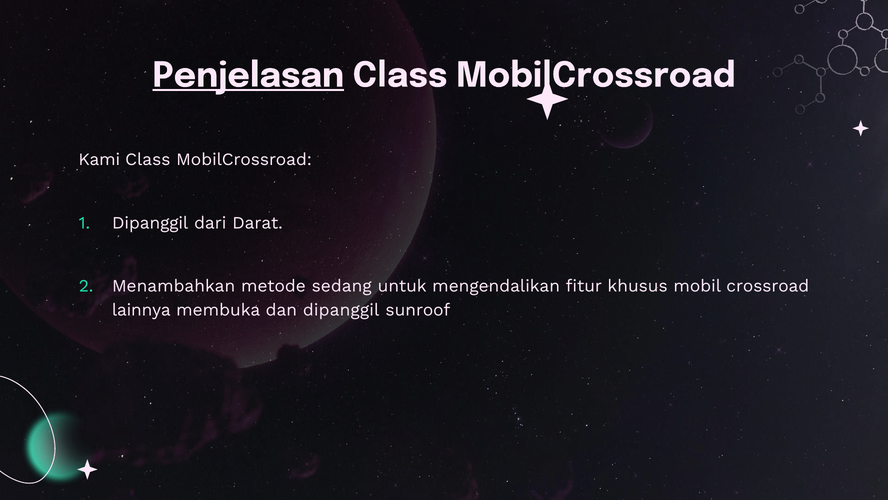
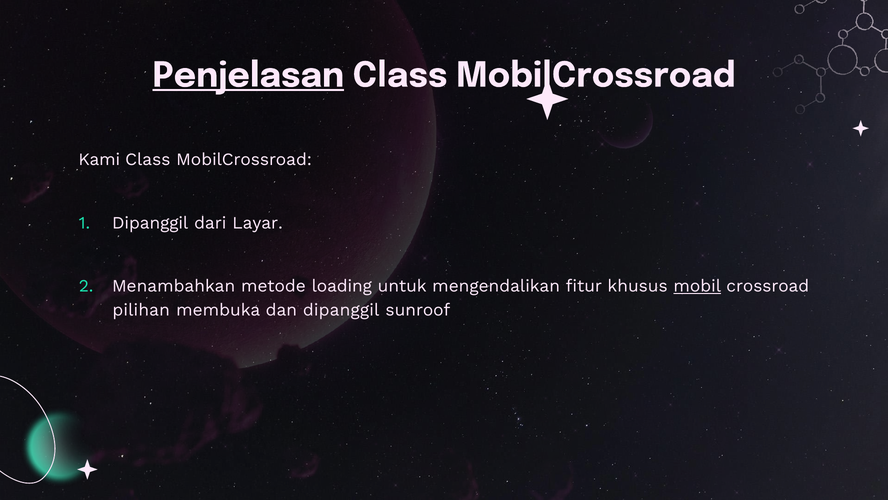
Darat: Darat -> Layar (258, 223)
sedang: sedang -> loading (342, 286)
mobil underline: none -> present (697, 286)
lainnya: lainnya -> pilihan (141, 310)
